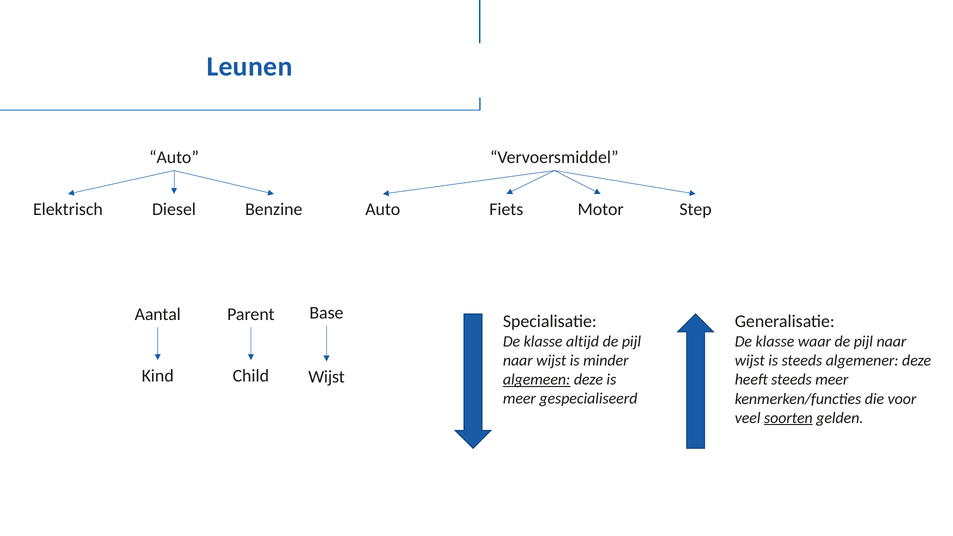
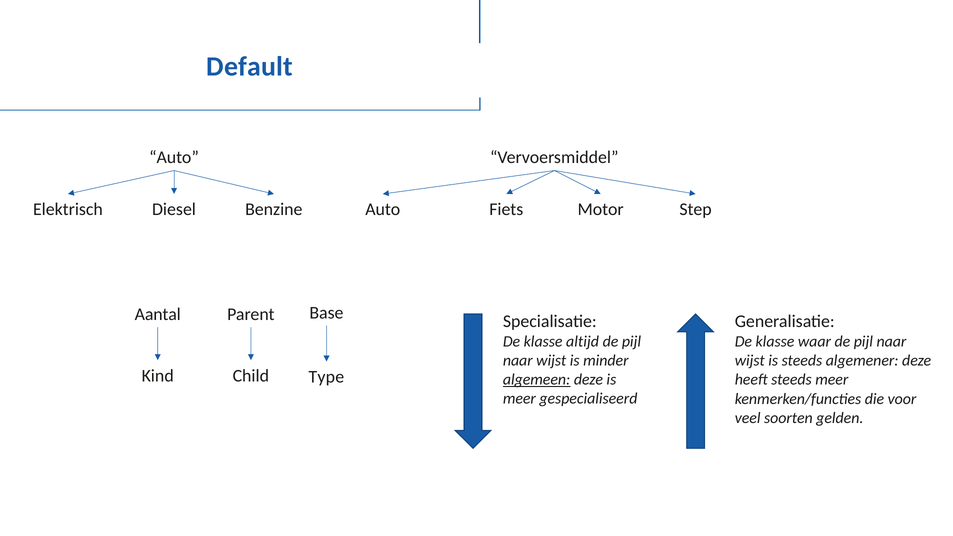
Leunen: Leunen -> Default (250, 67)
Wijst: Wijst -> Type (326, 377)
soorten underline: present -> none (788, 418)
